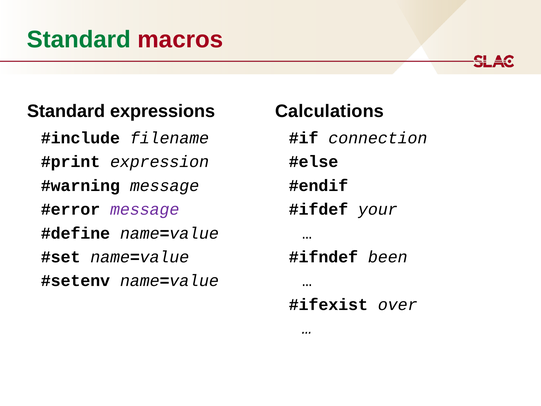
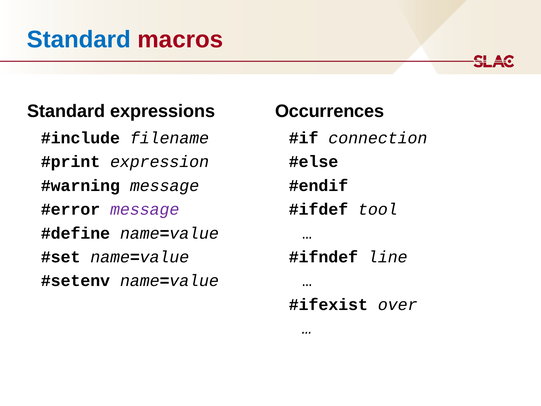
Standard colour: green -> blue (79, 39)
Calculations: Calculations -> Occurrences (330, 111)
your: your -> tool (378, 209)
been: been -> line (388, 257)
